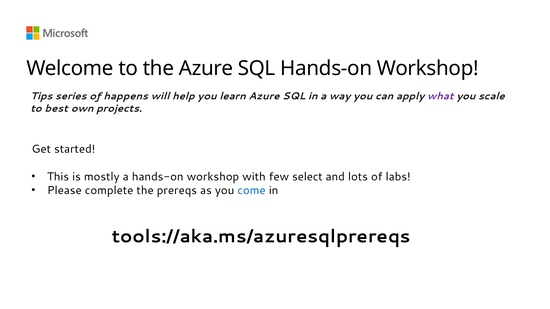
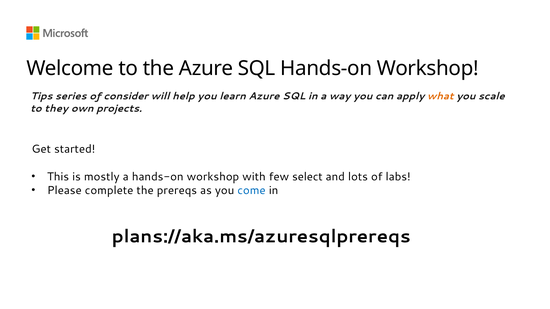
happens: happens -> consider (126, 96)
what colour: purple -> orange (440, 96)
best: best -> they (56, 109)
tools://aka.ms/azuresqlprereqs: tools://aka.ms/azuresqlprereqs -> plans://aka.ms/azuresqlprereqs (261, 237)
